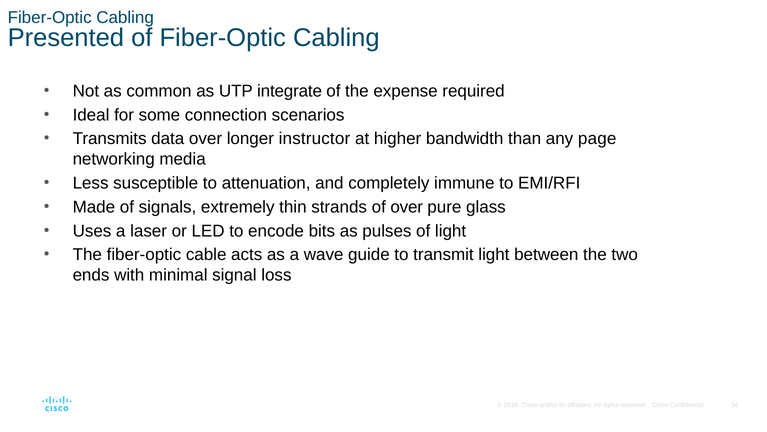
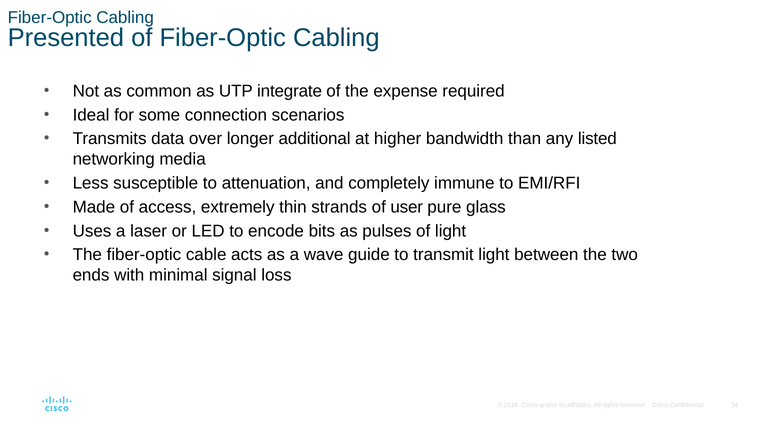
instructor: instructor -> additional (315, 139)
page: page -> listed (597, 139)
signals: signals -> access (167, 207)
of over: over -> user (407, 207)
